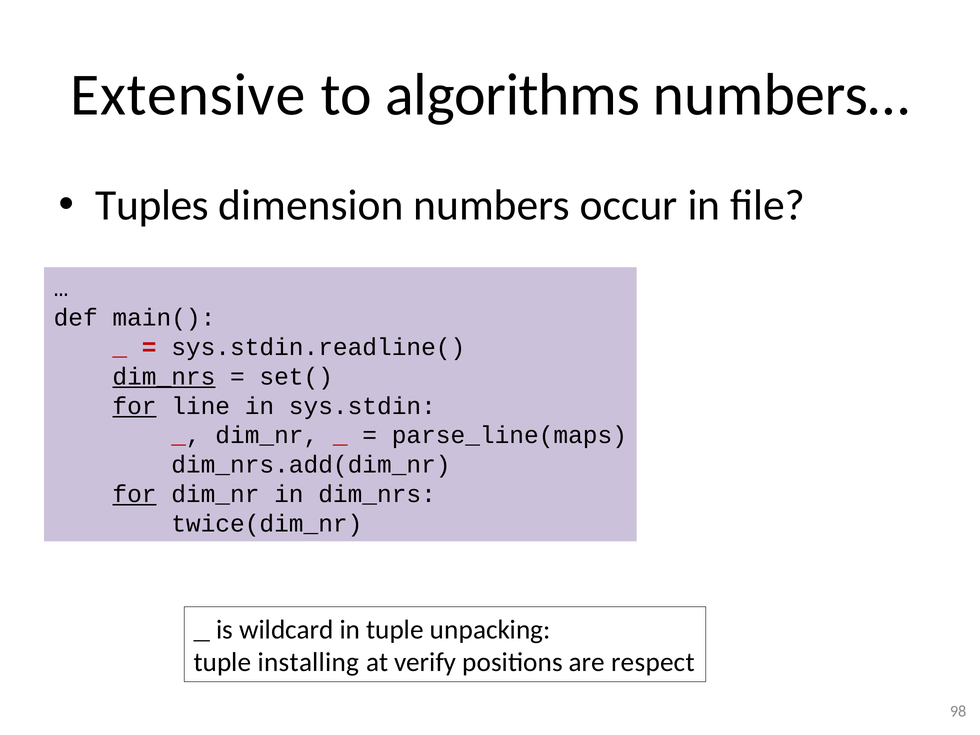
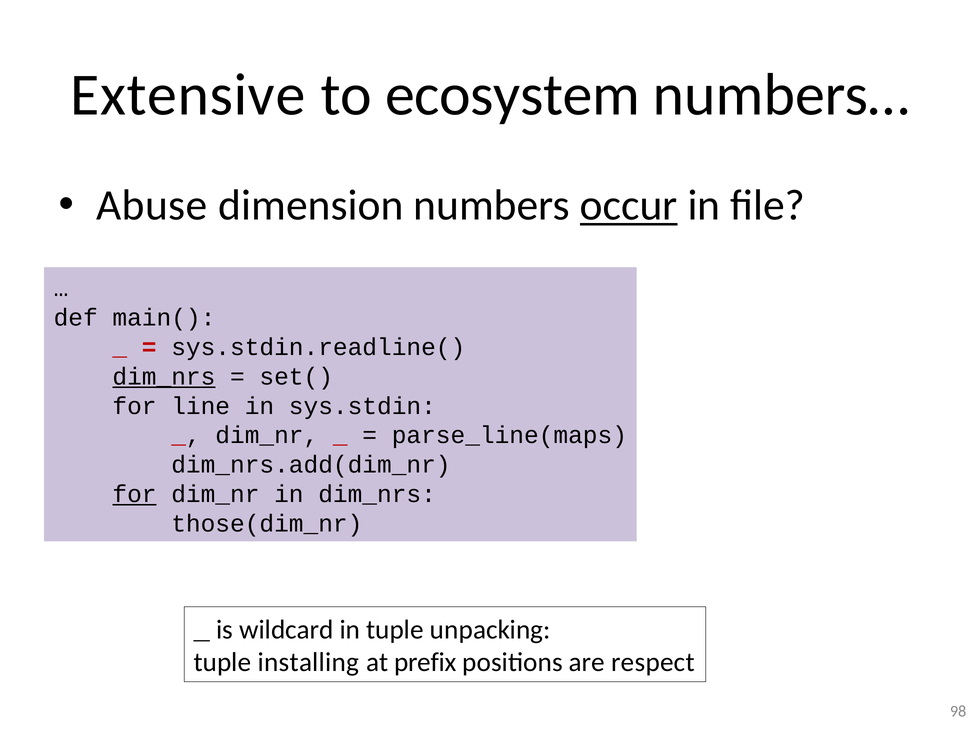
algorithms: algorithms -> ecosystem (512, 95)
Tuples: Tuples -> Abuse (152, 206)
occur underline: none -> present (629, 206)
for underline: present -> none (135, 406)
twice(dim_nr: twice(dim_nr -> those(dim_nr (267, 524)
verify: verify -> prefix (425, 662)
